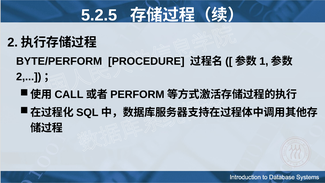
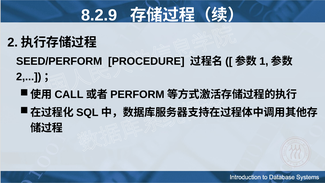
5.2.5: 5.2.5 -> 8.2.9 (99, 15)
BYTE/PERFORM: BYTE/PERFORM -> SEED/PERFORM (59, 61)
